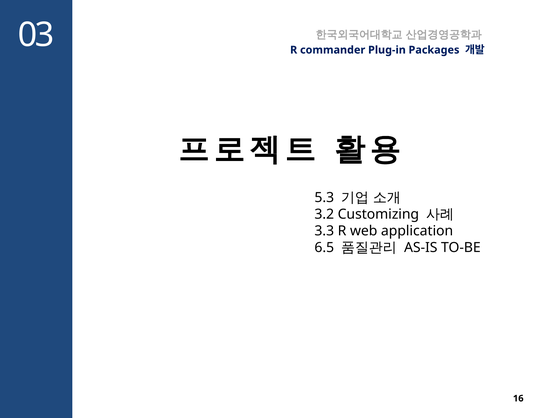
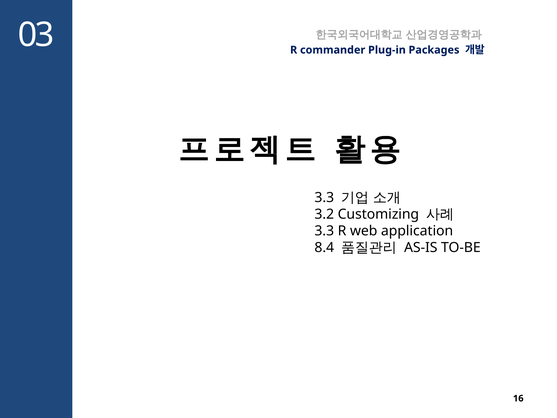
5.3: 5.3 -> 3.3 (324, 197)
6.5: 6.5 -> 8.4 (324, 248)
